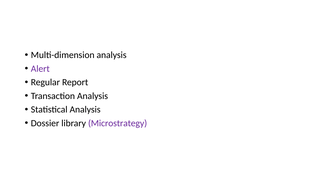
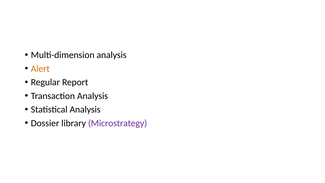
Alert colour: purple -> orange (40, 69)
